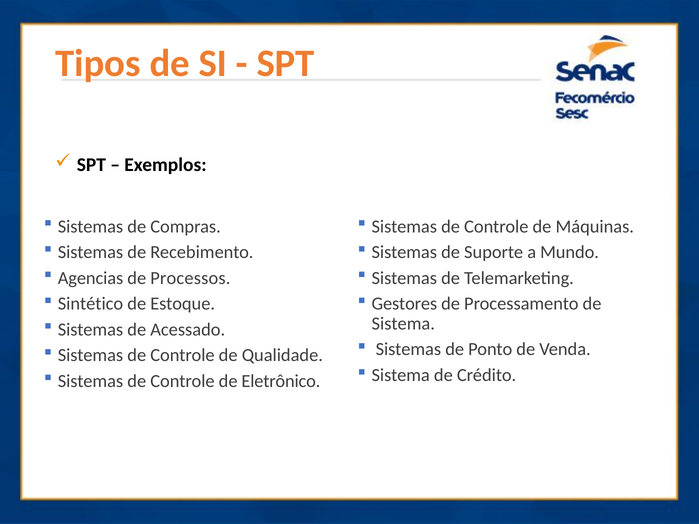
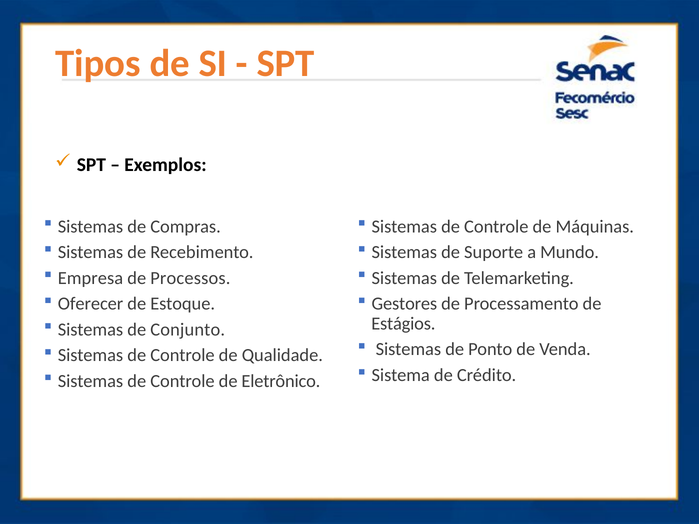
Agencias: Agencias -> Empresa (90, 278)
Sintético: Sintético -> Oferecer (91, 304)
Sistema: Sistema -> Estágios (403, 324)
Acessado: Acessado -> Conjunto (188, 330)
